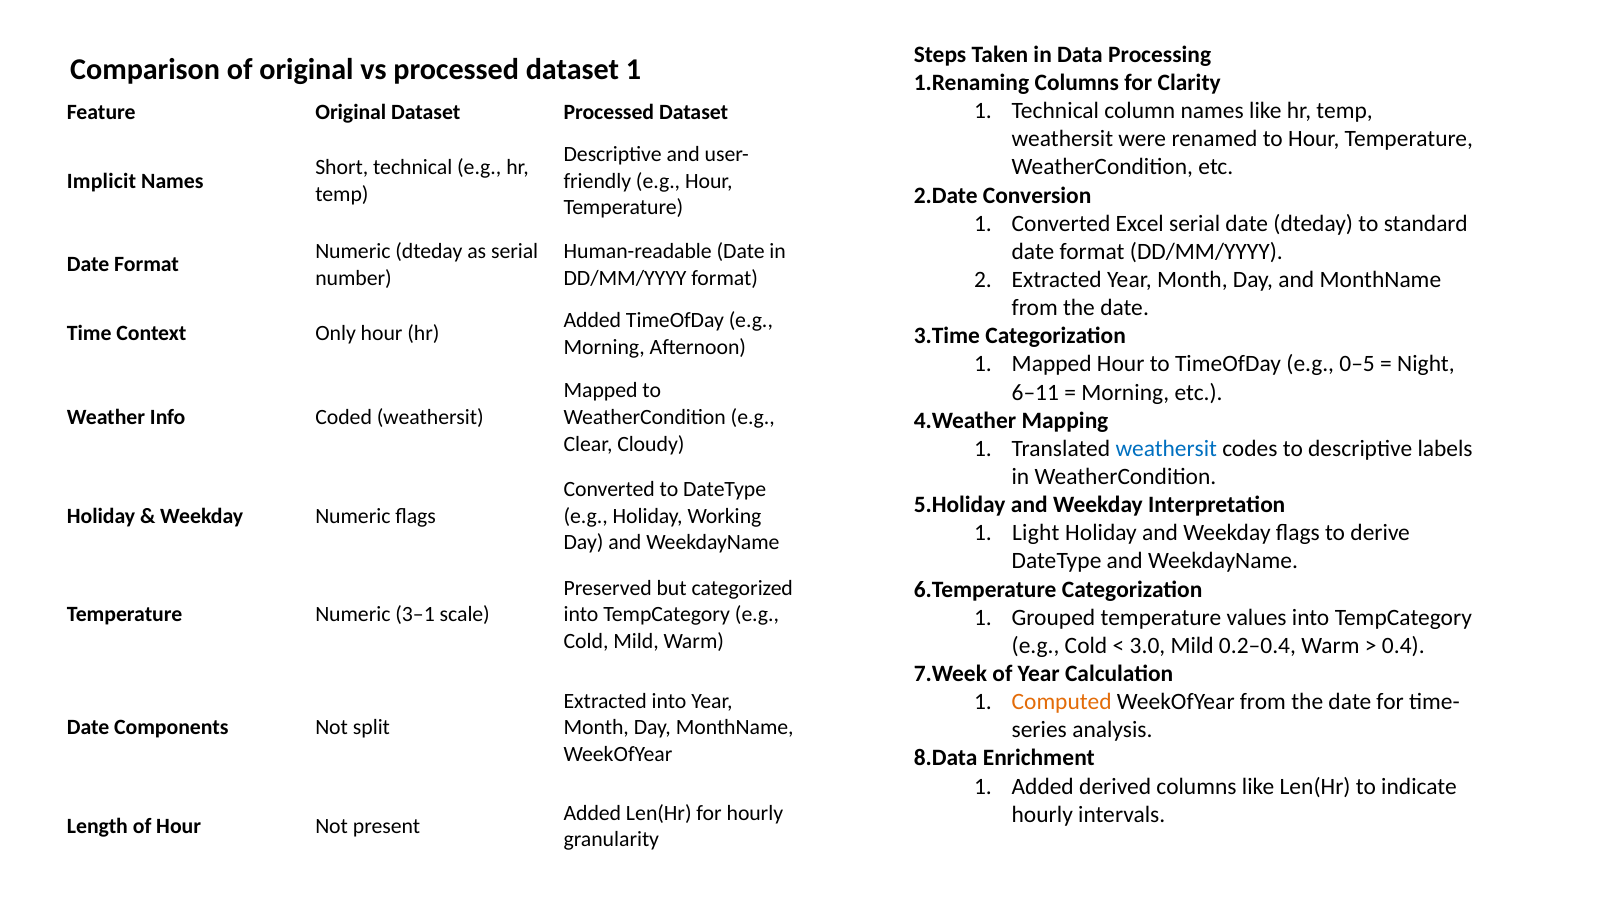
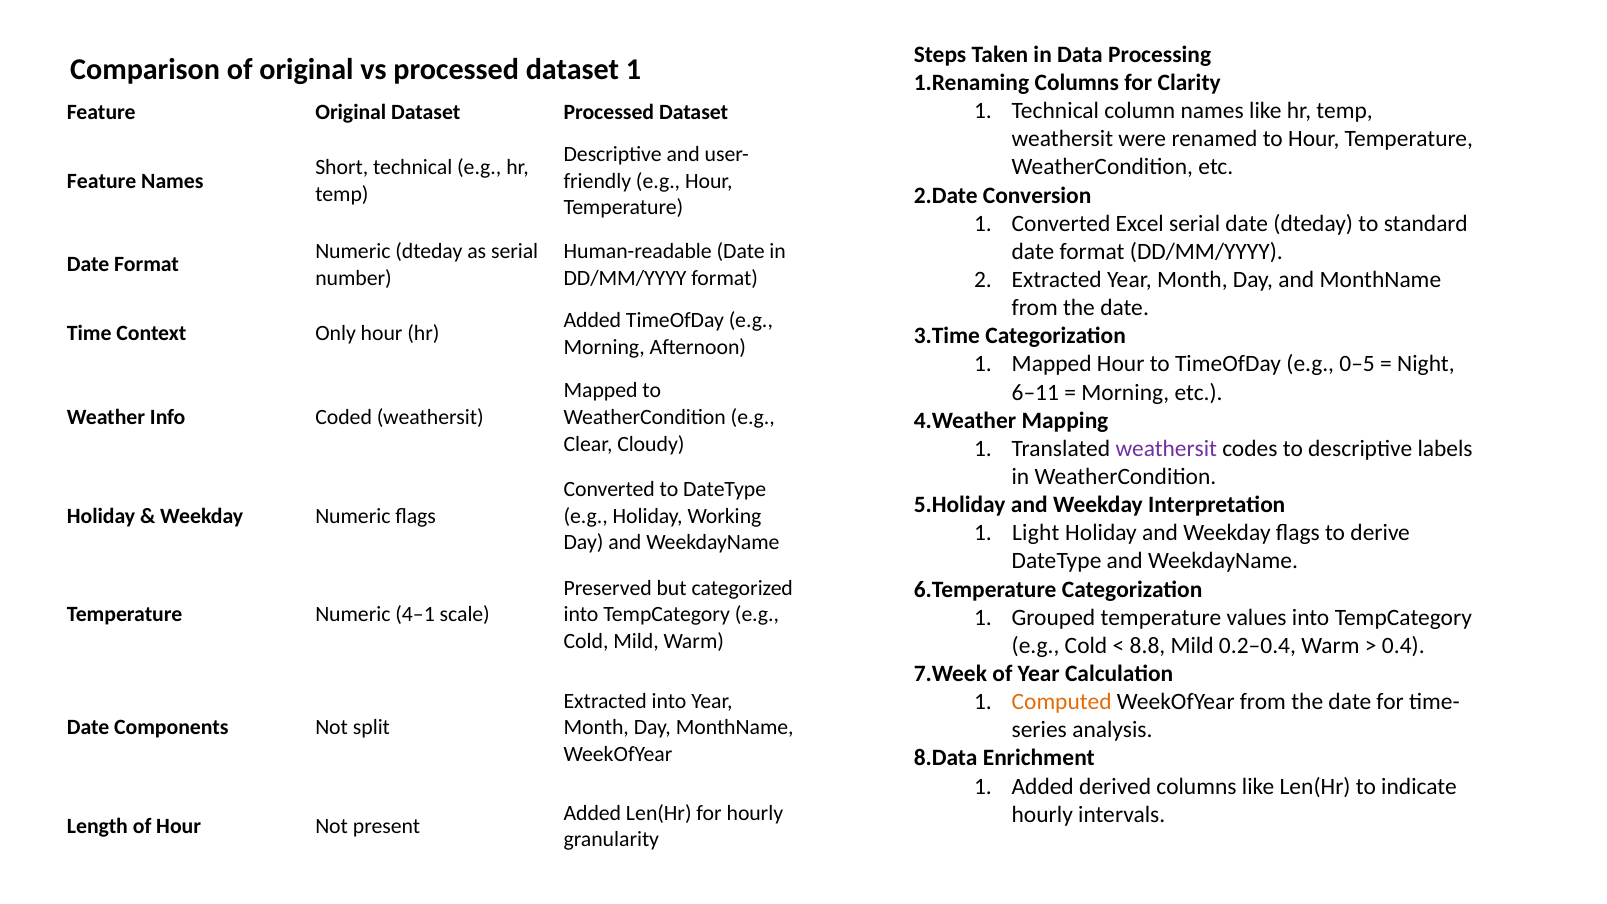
Implicit: Implicit -> Feature (102, 181)
weathersit colour: blue -> purple (1166, 449)
3–1: 3–1 -> 4–1 (415, 614)
3.0: 3.0 -> 8.8 (1147, 646)
